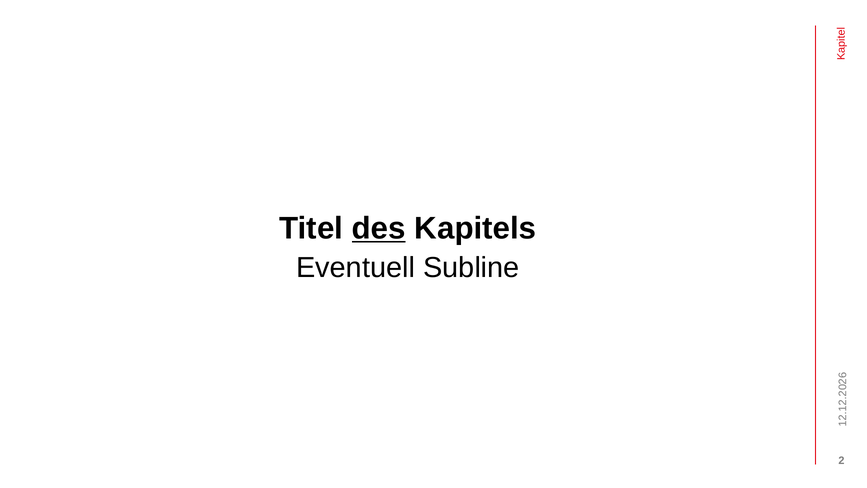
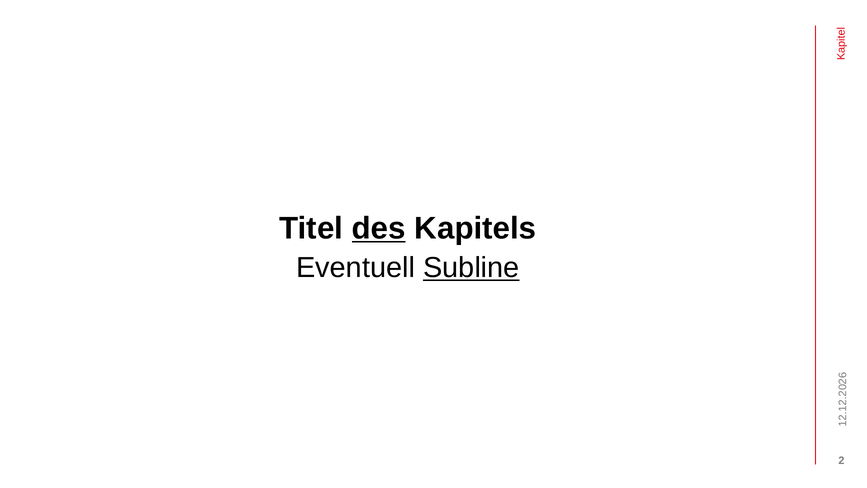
Subline underline: none -> present (471, 268)
